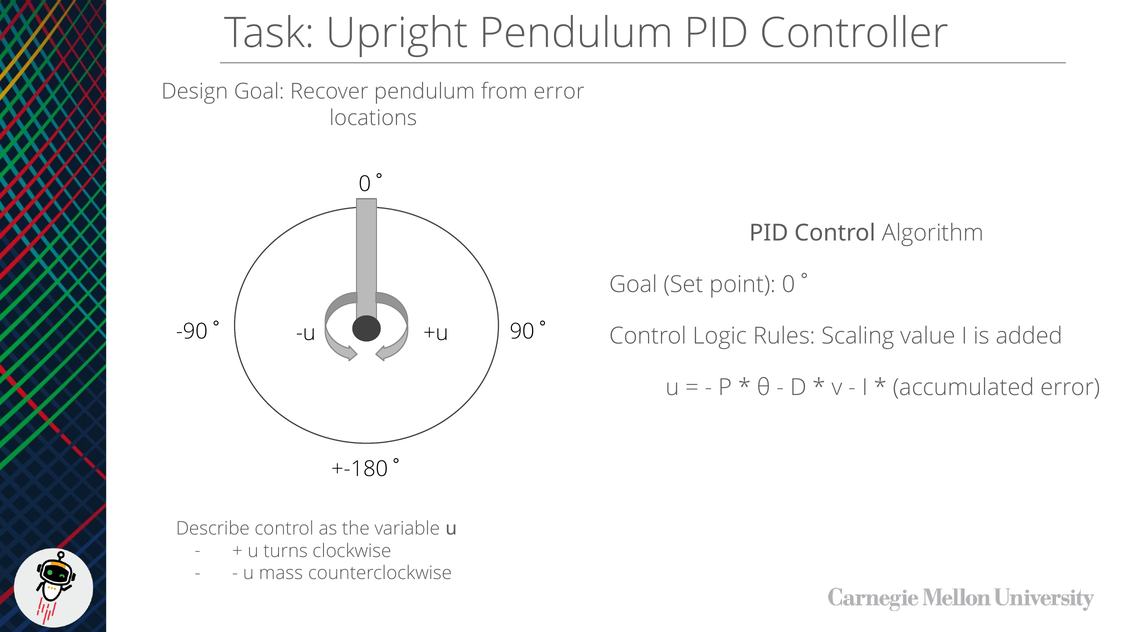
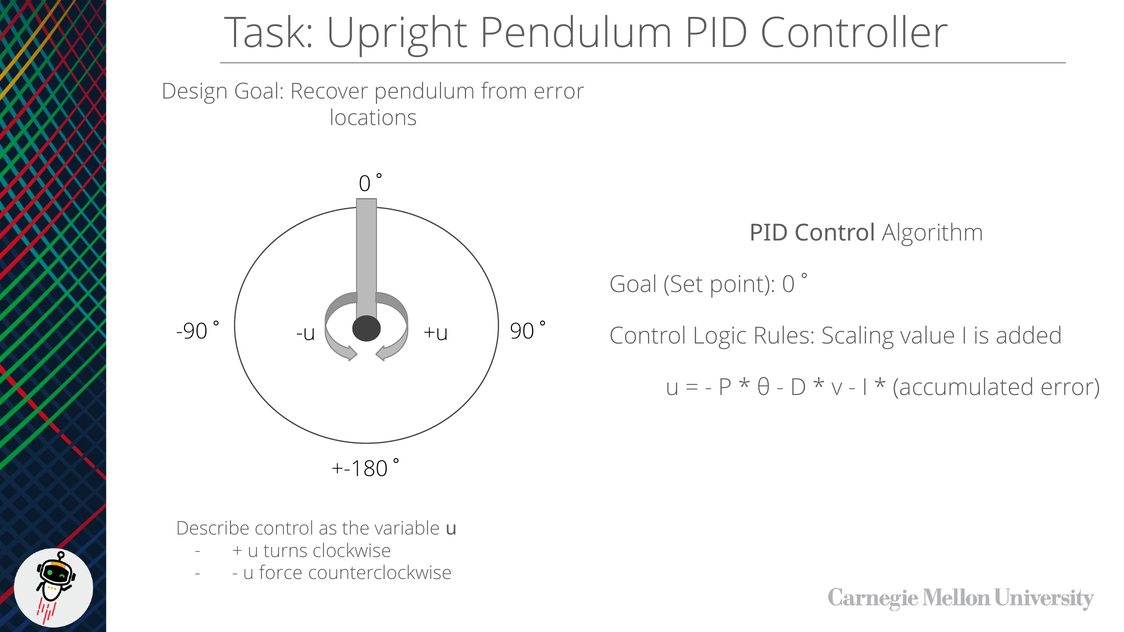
mass: mass -> force (281, 574)
